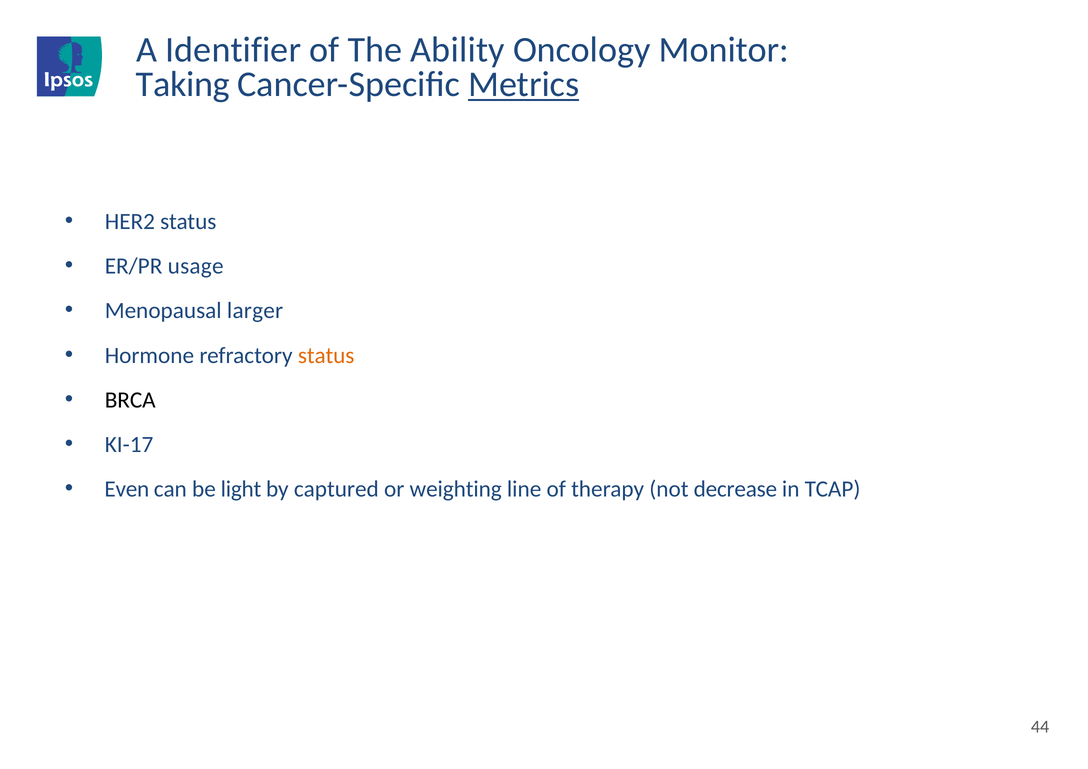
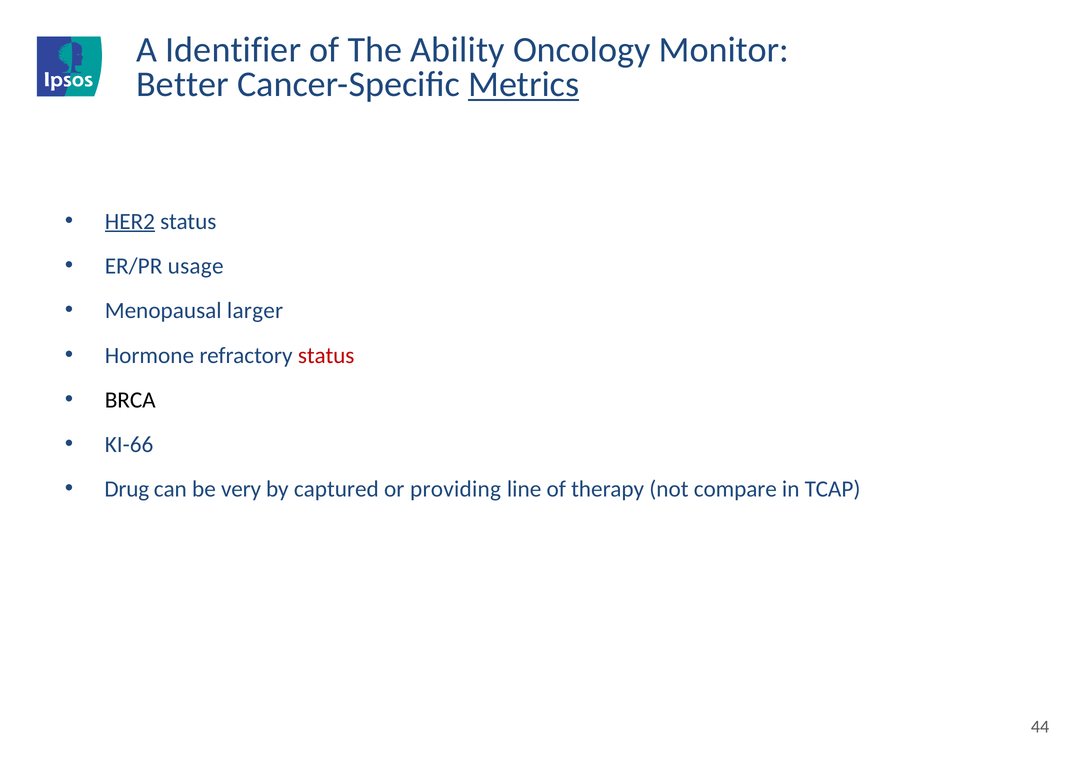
Taking: Taking -> Better (183, 85)
HER2 underline: none -> present (130, 222)
status colour: orange -> red (326, 355)
KI-17: KI-17 -> KI-66 (129, 445)
Even: Even -> Drug (127, 489)
light: light -> very (241, 489)
weighting: weighting -> providing (456, 489)
decrease: decrease -> compare (735, 489)
